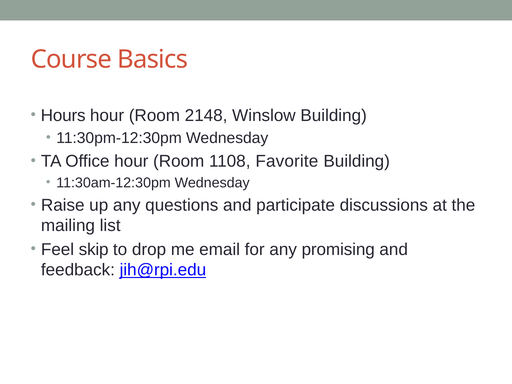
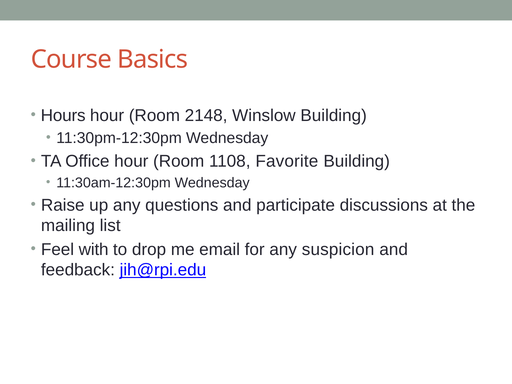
skip: skip -> with (94, 249)
promising: promising -> suspicion (338, 249)
